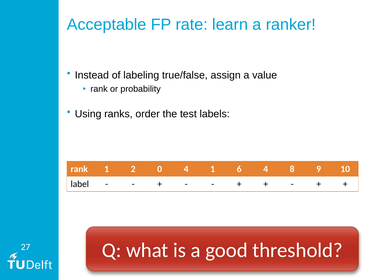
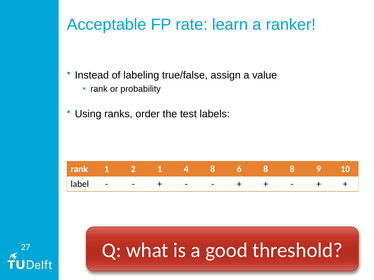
2 0: 0 -> 1 (160, 169)
4 1: 1 -> 8 (213, 169)
6 4: 4 -> 8 (266, 169)
